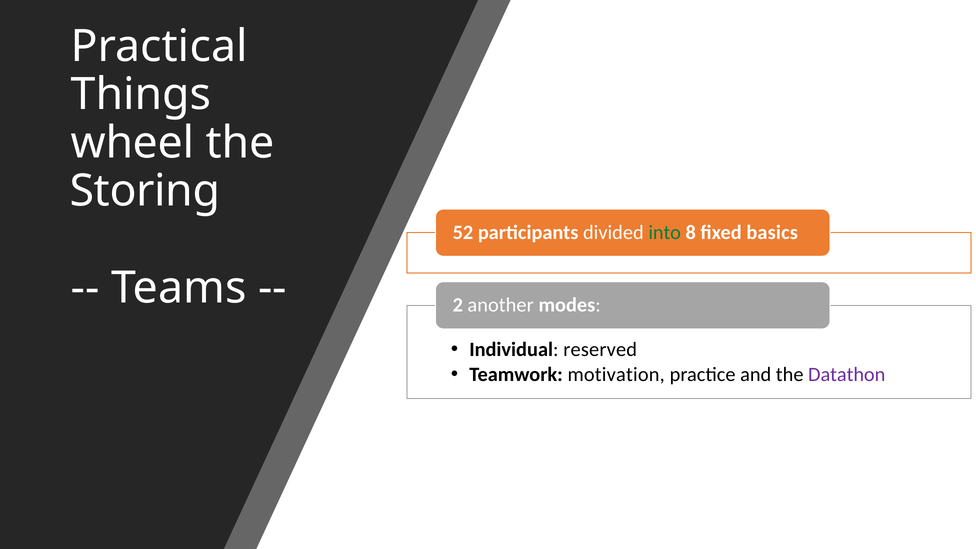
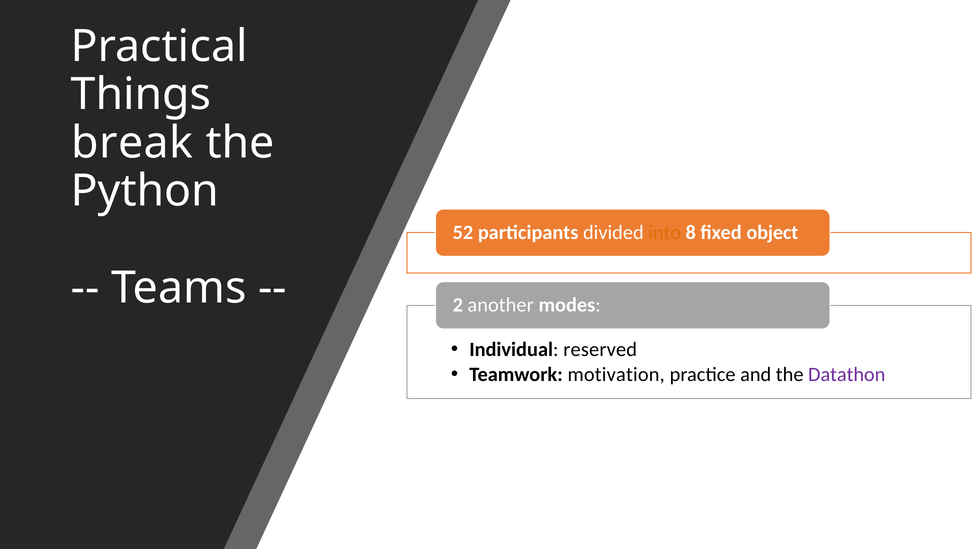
wheel: wheel -> break (132, 143)
Storing: Storing -> Python (145, 191)
into colour: green -> orange (665, 233)
basics: basics -> object (772, 233)
